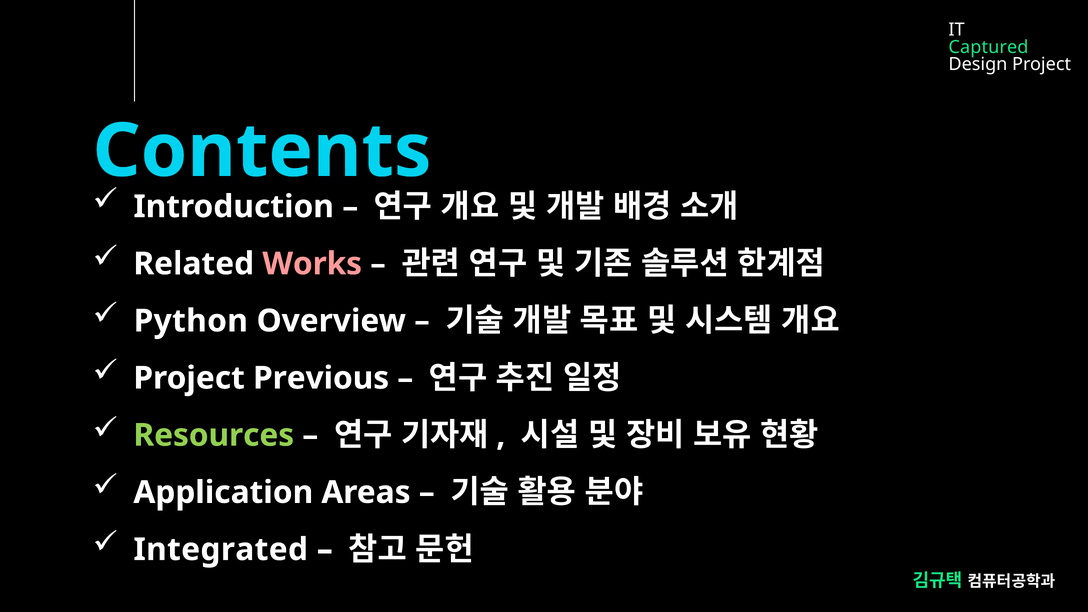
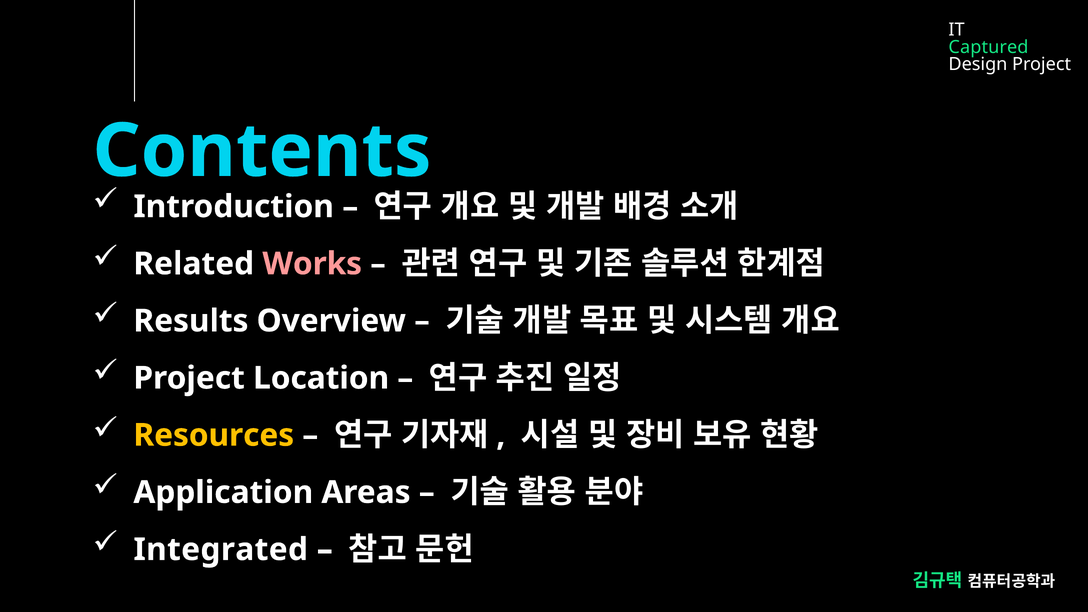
Python: Python -> Results (191, 321)
Previous: Previous -> Location (321, 378)
Resources colour: light green -> yellow (214, 435)
